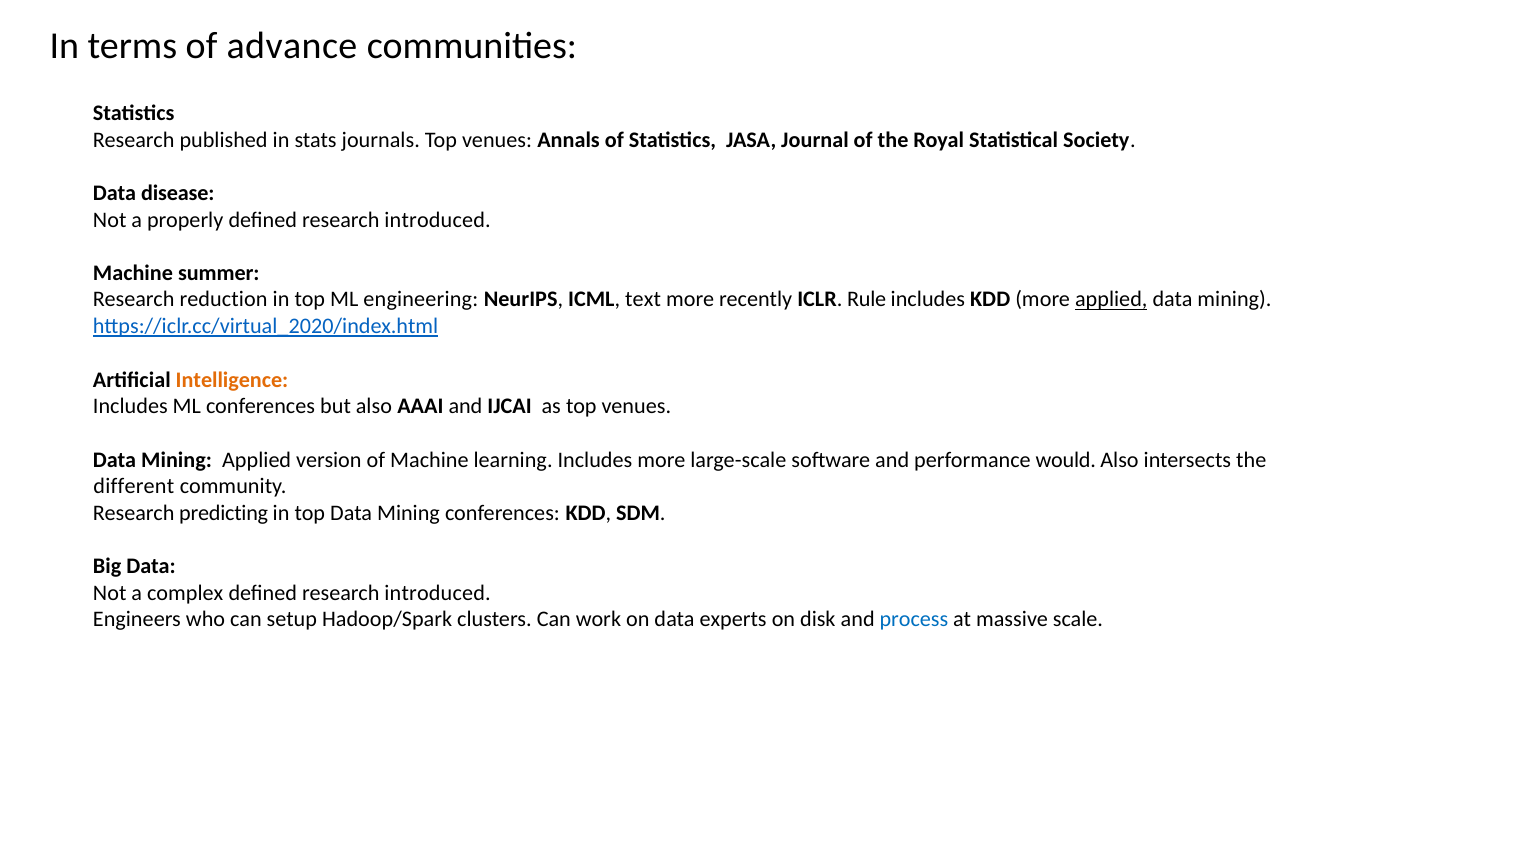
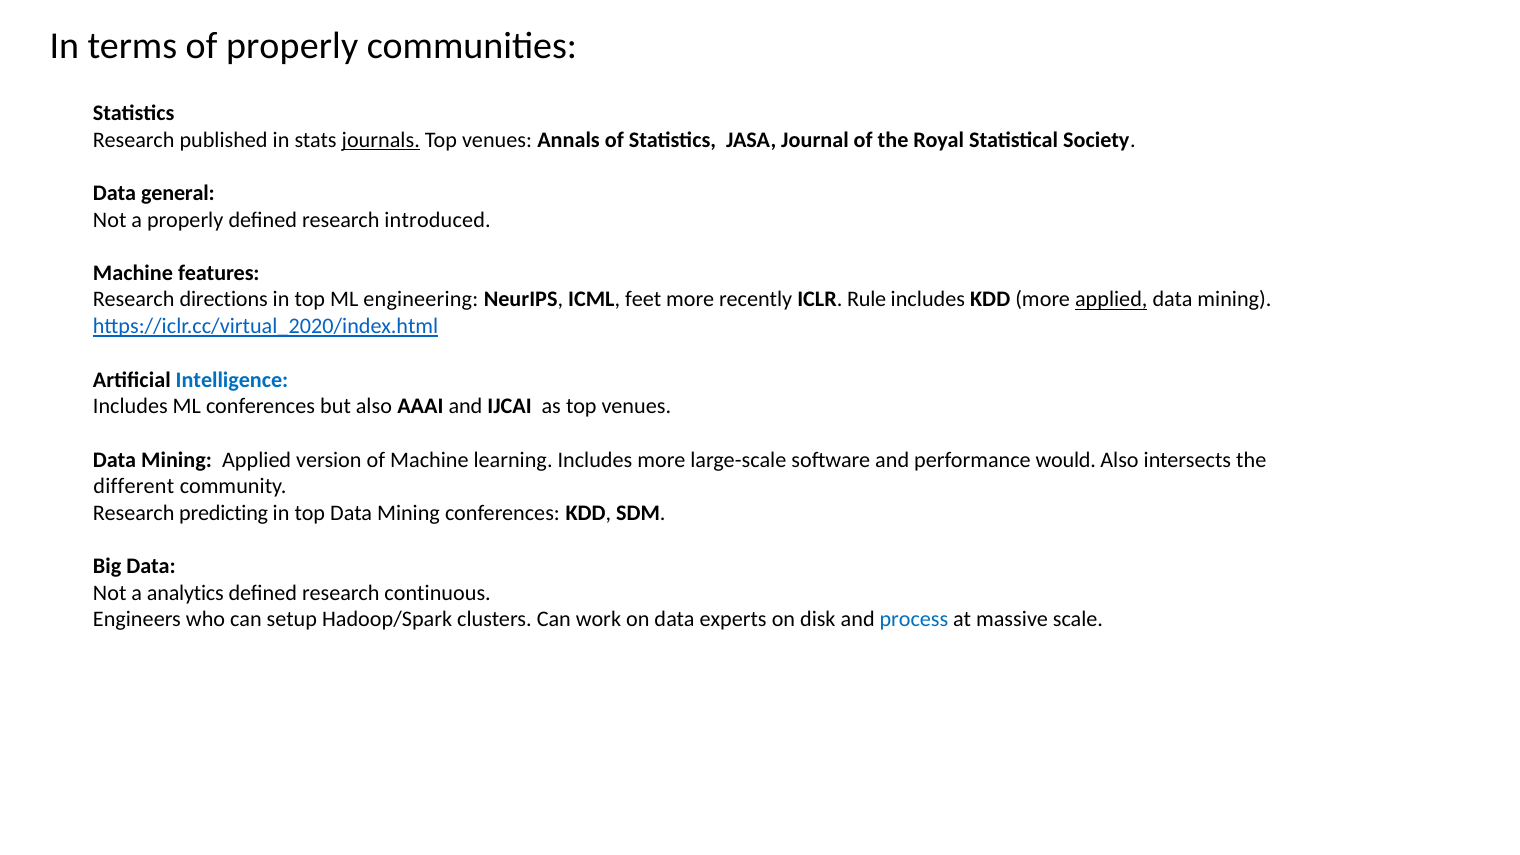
of advance: advance -> properly (292, 46)
journals underline: none -> present (381, 140)
disease: disease -> general (178, 193)
summer: summer -> features (219, 273)
reduction: reduction -> directions (224, 300)
text: text -> feet (643, 300)
Intelligence colour: orange -> blue (232, 380)
complex: complex -> analytics (185, 593)
introduced: introduced -> continuous (438, 593)
